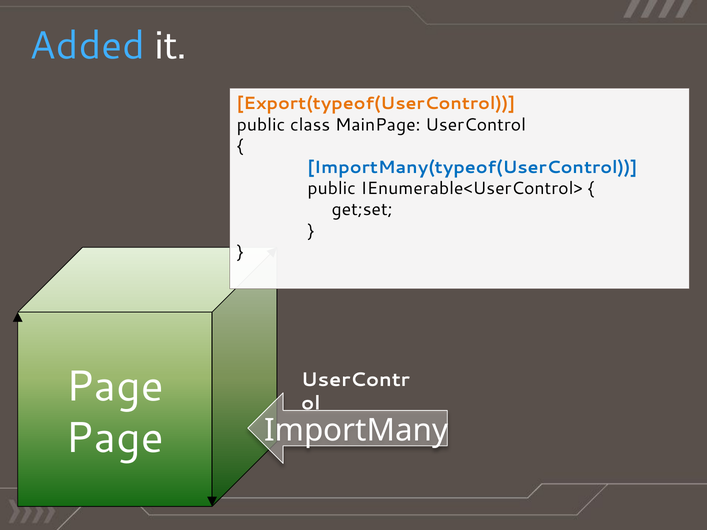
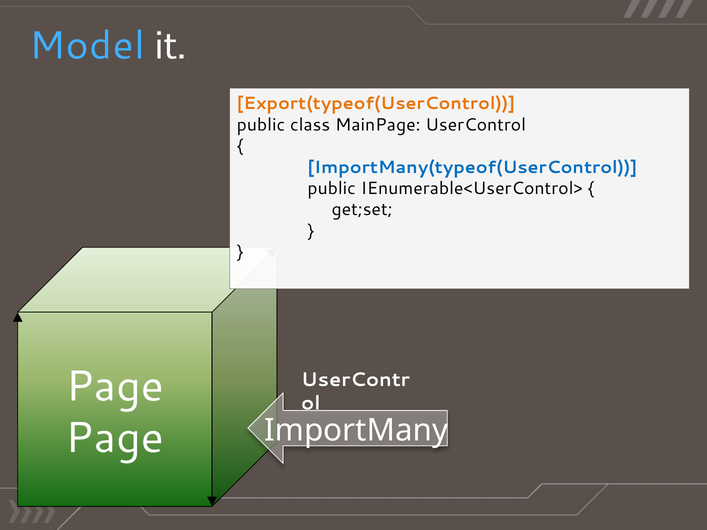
Added: Added -> Model (87, 46)
